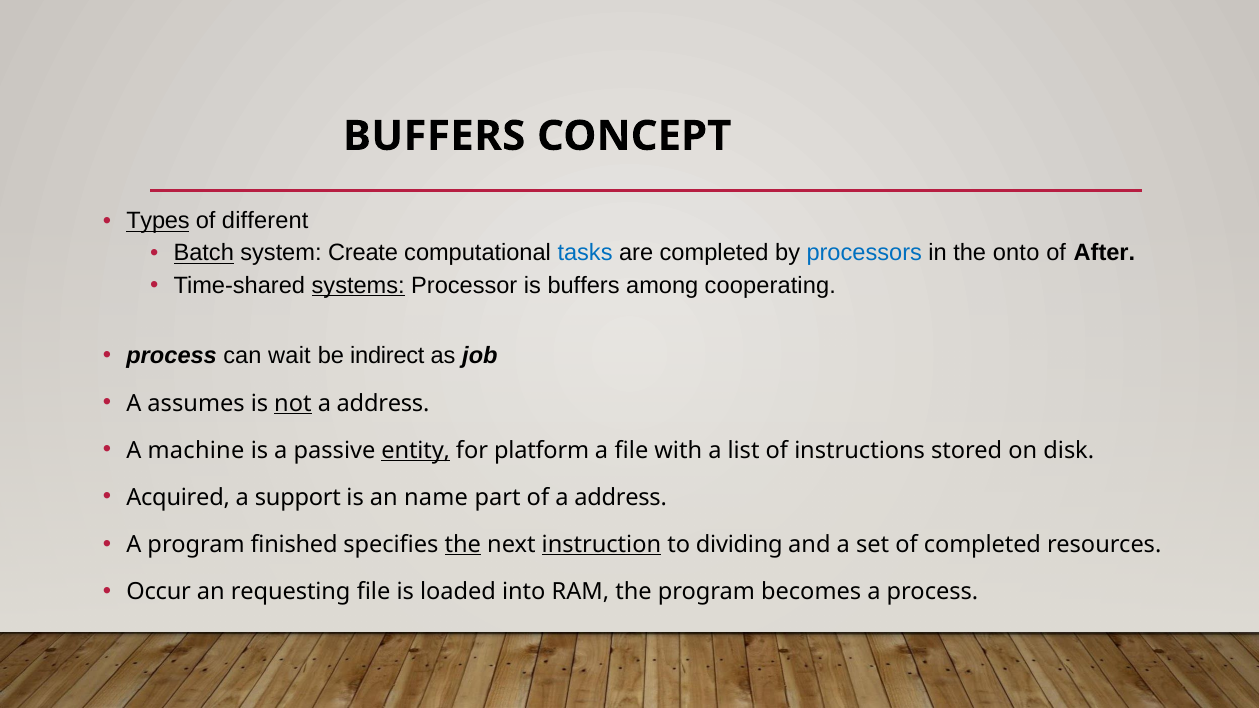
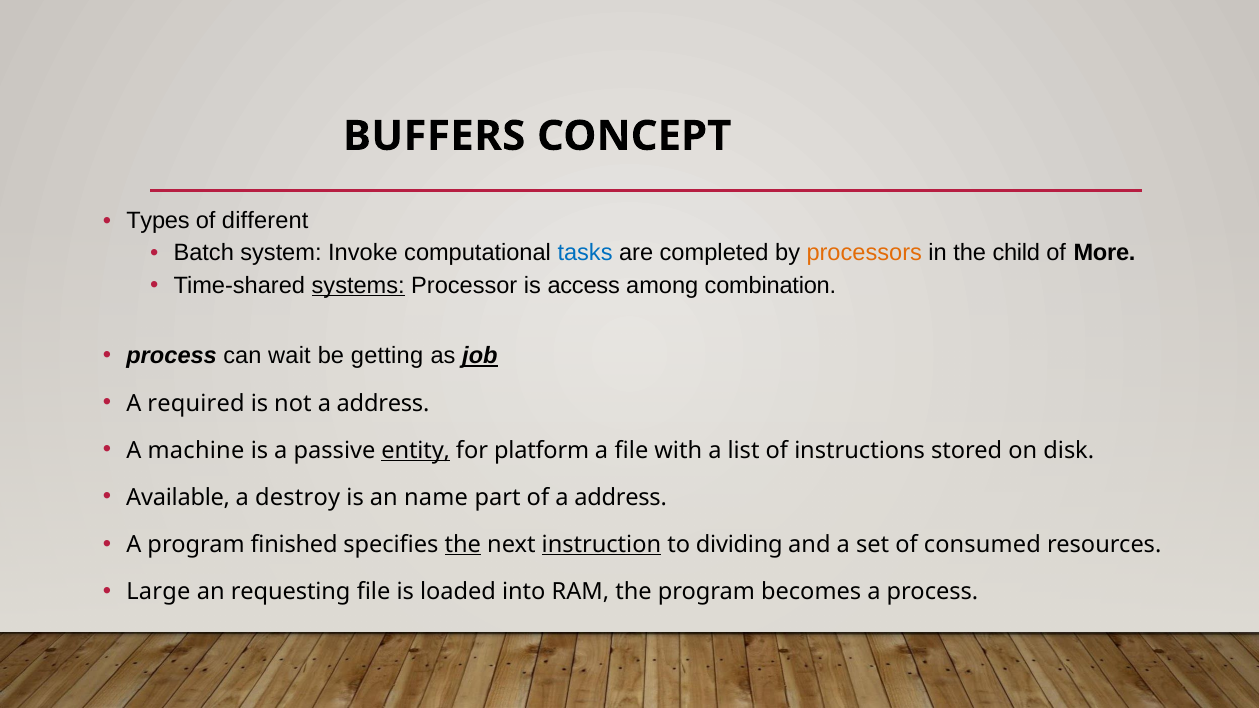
Types underline: present -> none (158, 221)
Batch underline: present -> none (204, 253)
Create: Create -> Invoke (363, 253)
processors colour: blue -> orange (864, 253)
onto: onto -> child (1016, 253)
After: After -> More (1105, 253)
is buffers: buffers -> access (584, 285)
cooperating: cooperating -> combination (770, 285)
indirect: indirect -> getting (387, 356)
job underline: none -> present (480, 356)
assumes: assumes -> required (196, 403)
not underline: present -> none (293, 403)
Acquired: Acquired -> Available (178, 498)
support: support -> destroy (298, 498)
of completed: completed -> consumed (982, 545)
Occur: Occur -> Large (158, 592)
